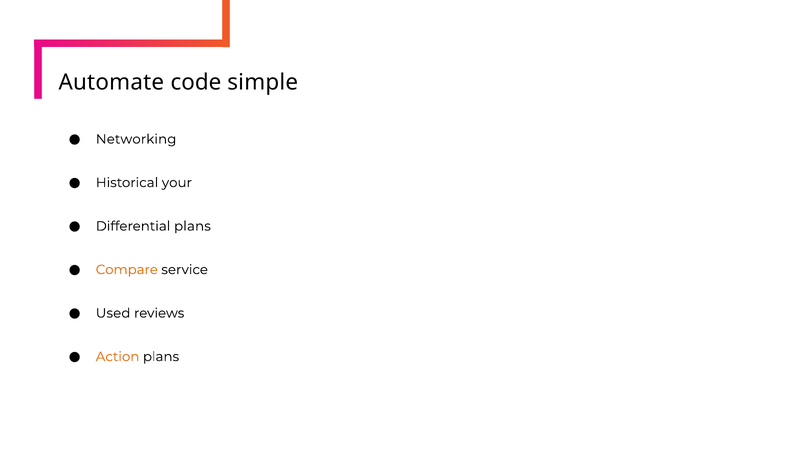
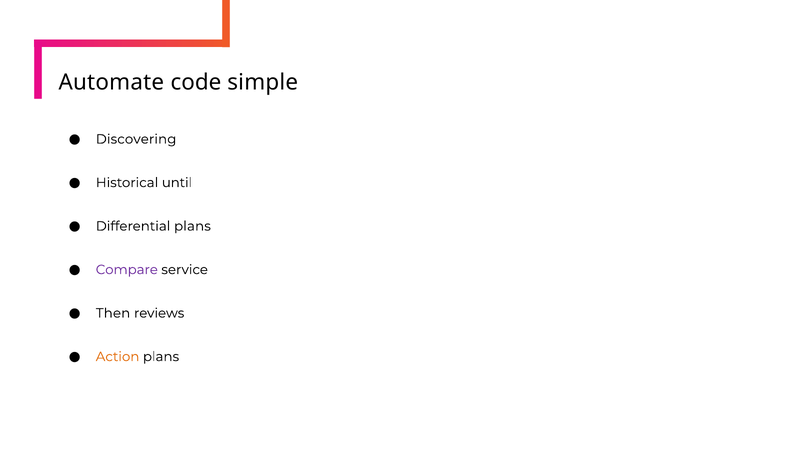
Networking: Networking -> Discovering (136, 139)
your: your -> until (177, 182)
Compare colour: orange -> purple (127, 269)
Used: Used -> Then (113, 313)
